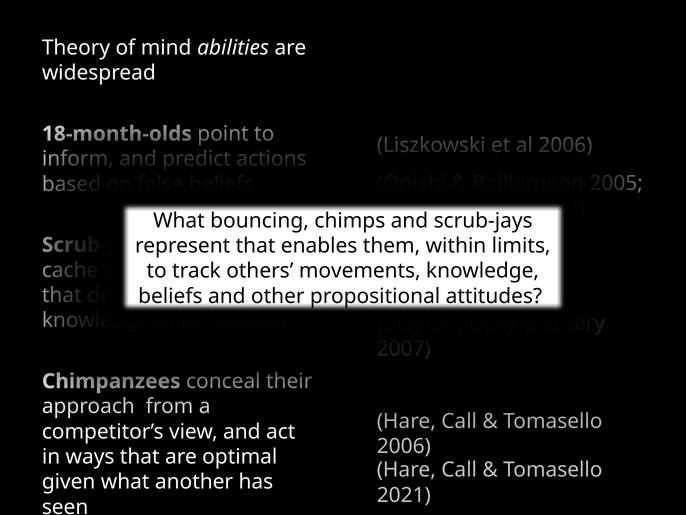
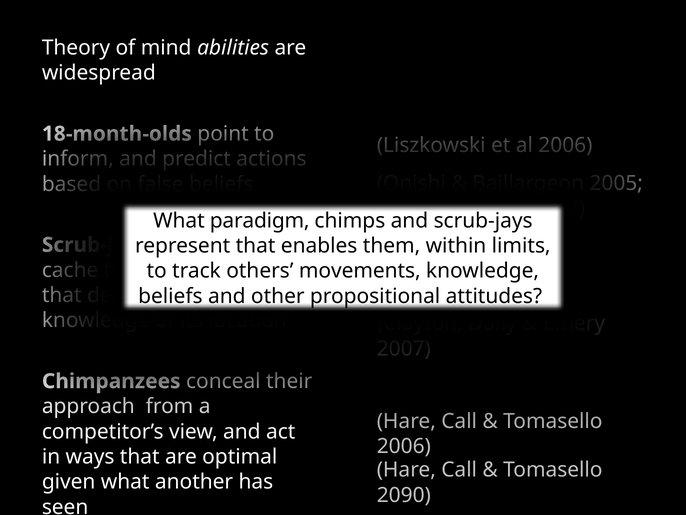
bouncing: bouncing -> paradigm (260, 220)
2021: 2021 -> 2090 (404, 495)
